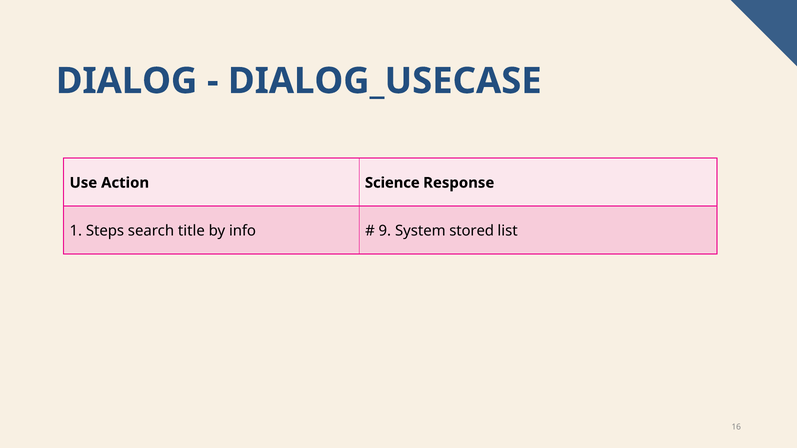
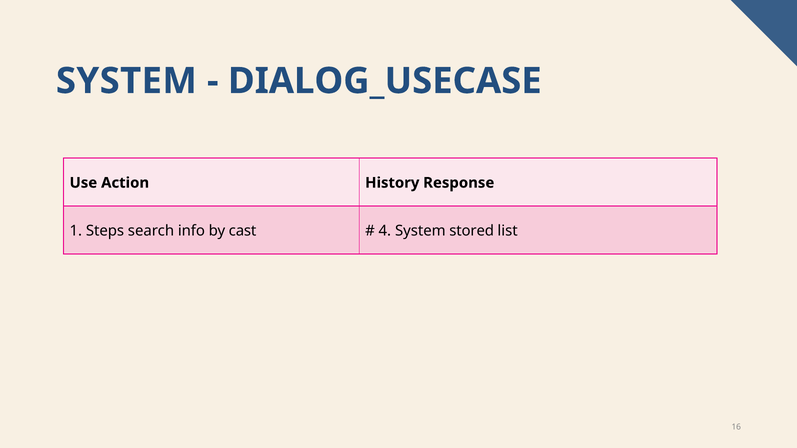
DIALOG: DIALOG -> SYSTEM (126, 81)
Science: Science -> History (392, 183)
title: title -> info (191, 231)
info: info -> cast (243, 231)
9: 9 -> 4 (385, 231)
